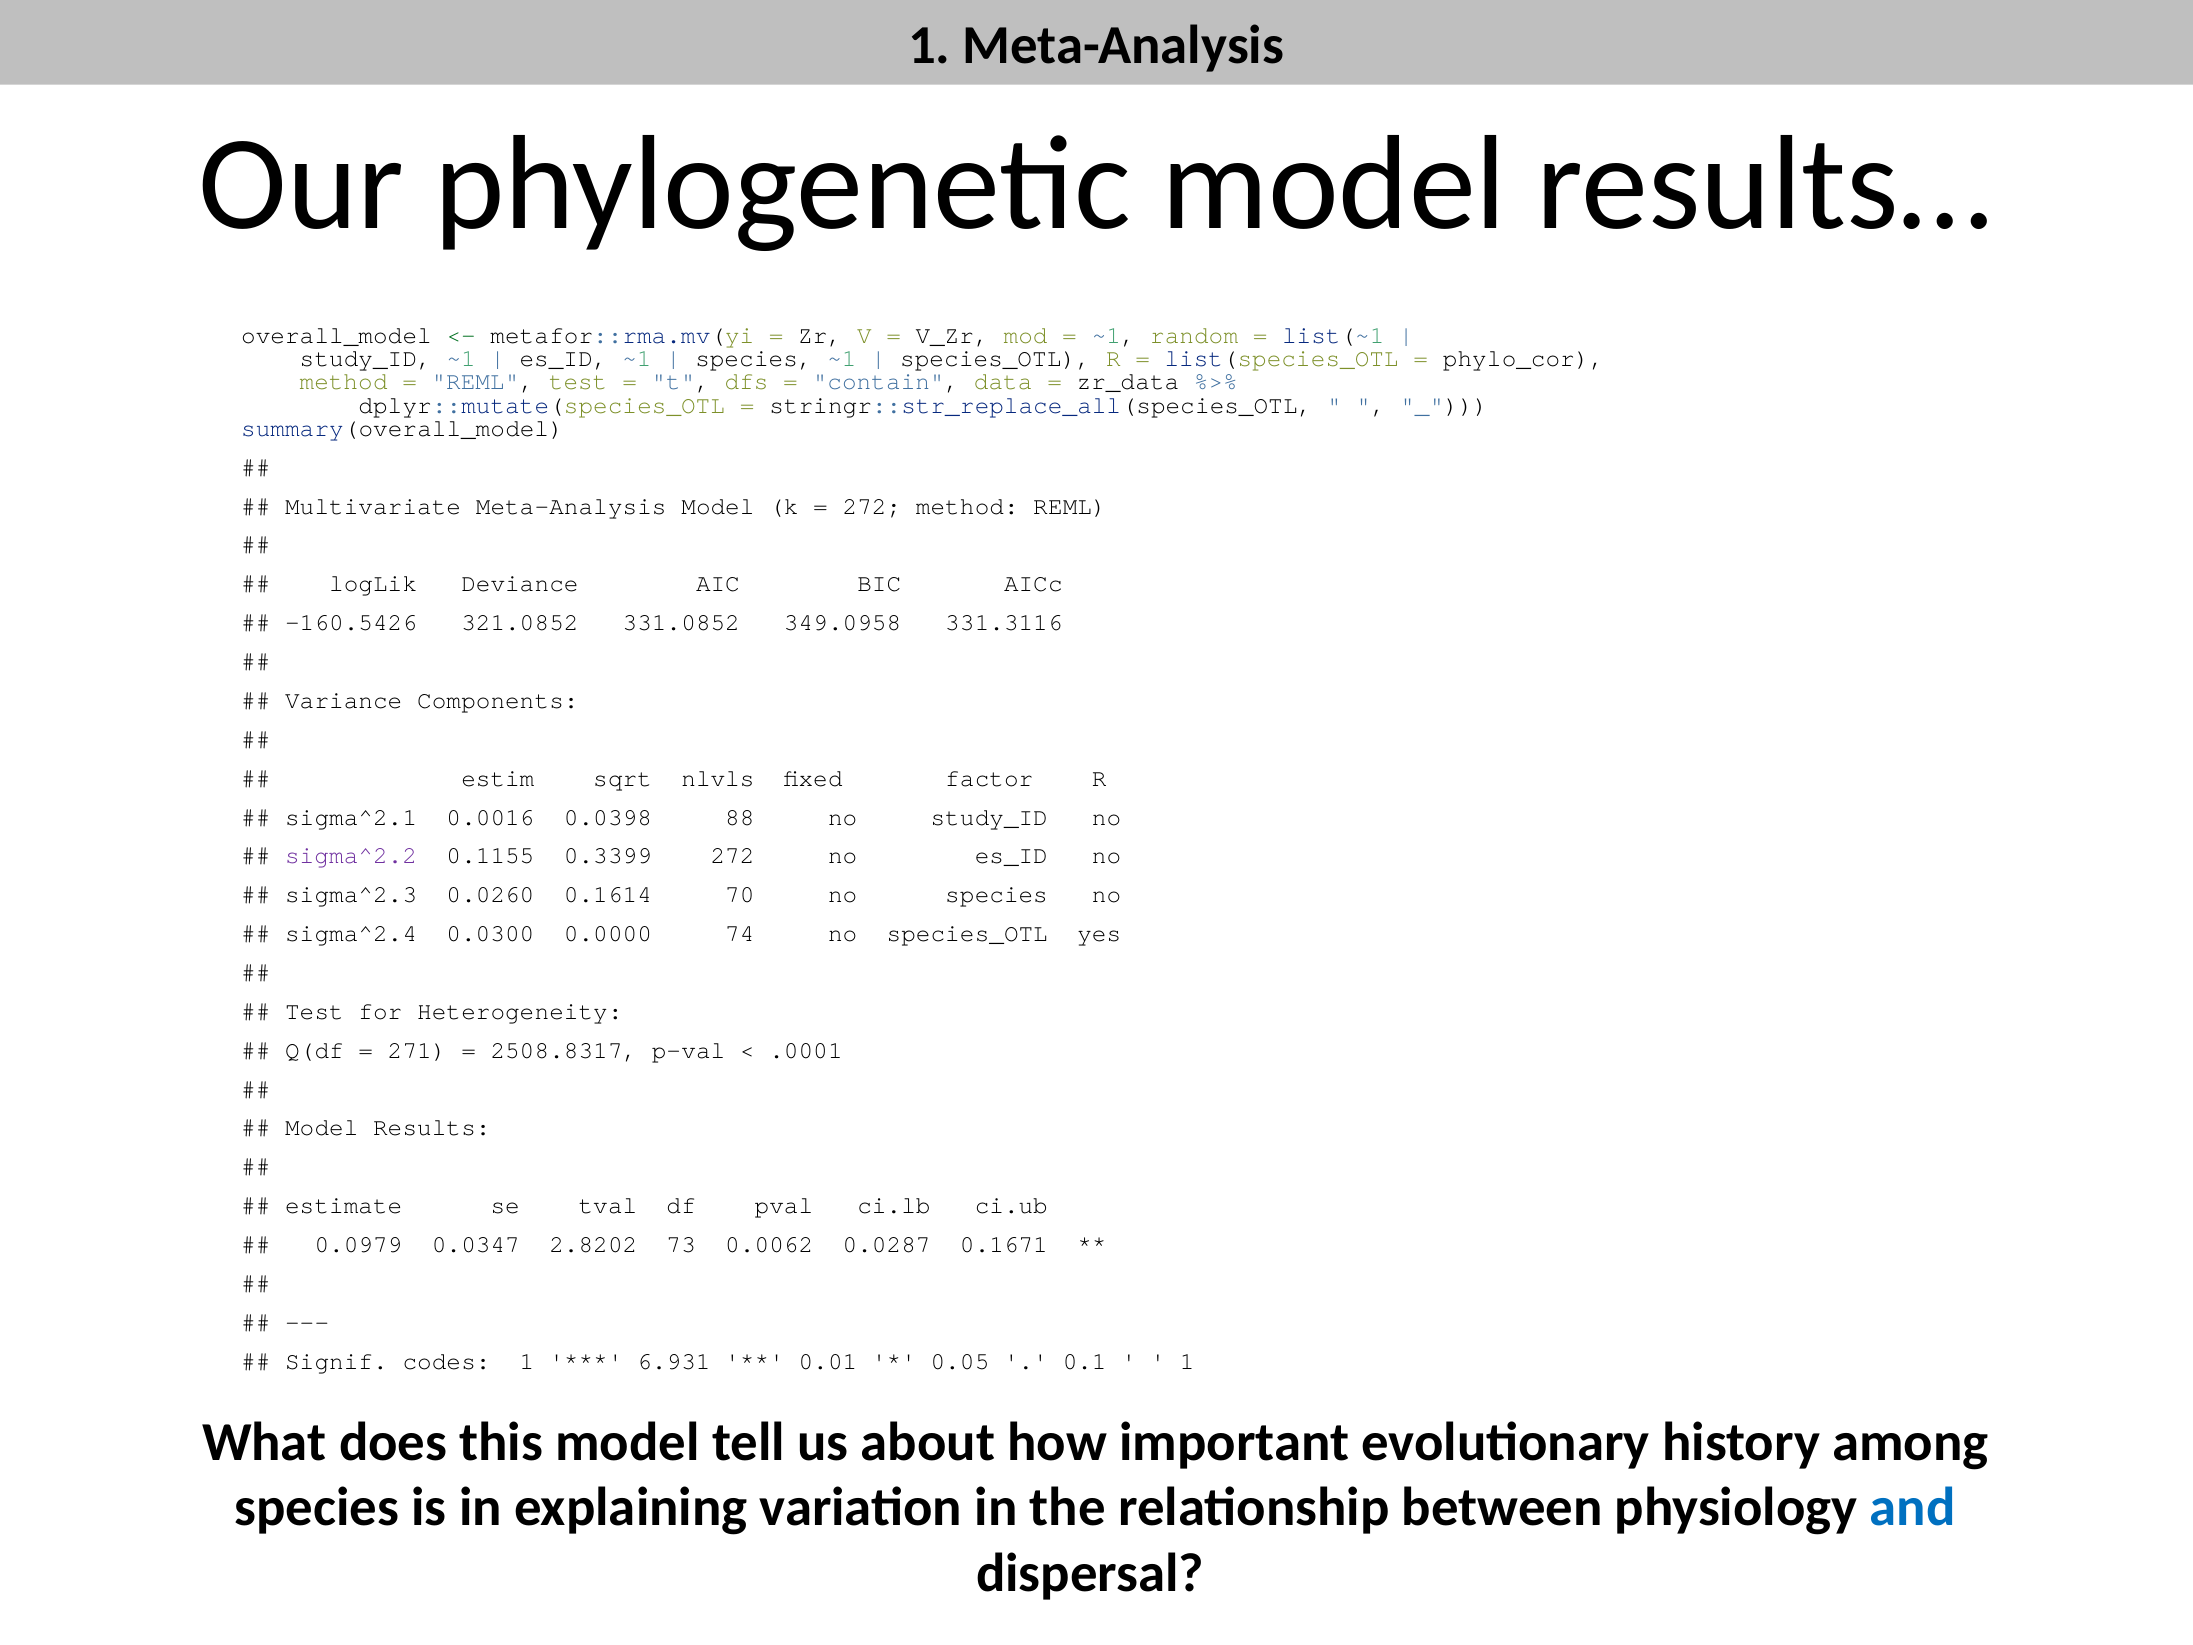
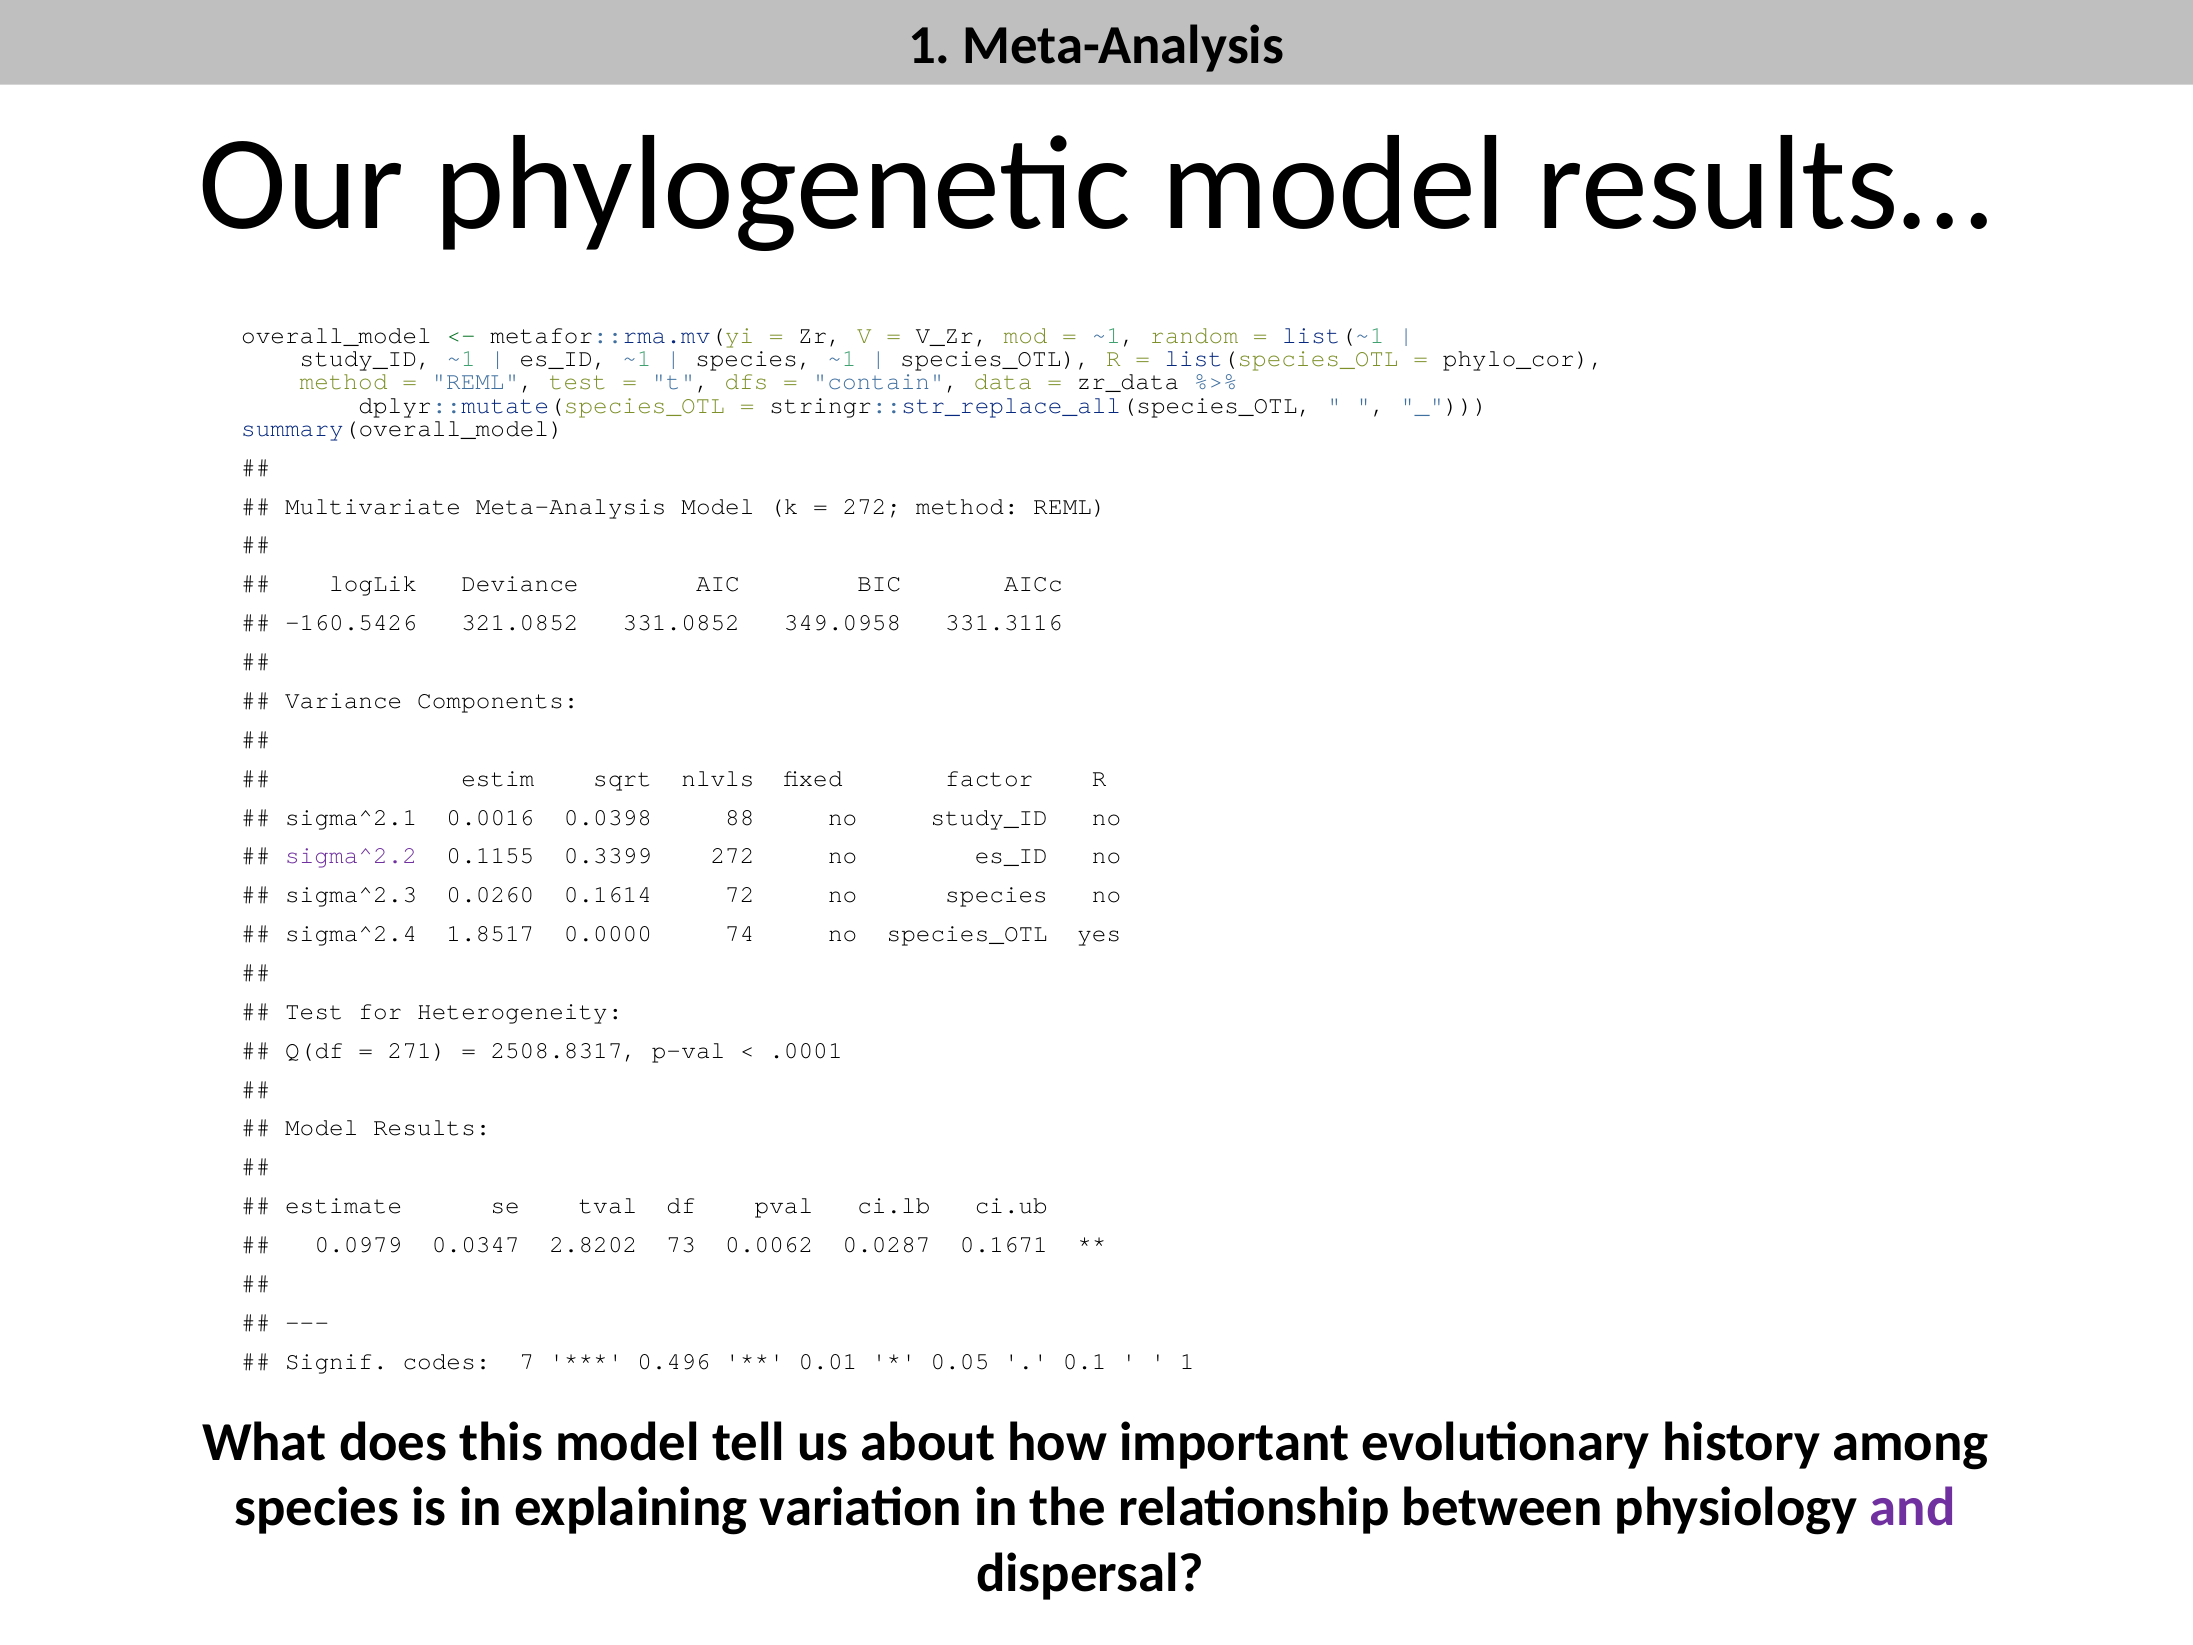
70: 70 -> 72 (740, 895)
0.0300: 0.0300 -> 1.8517 (490, 933)
codes 1: 1 -> 7 (527, 1361)
6.931: 6.931 -> 0.496 (674, 1361)
and colour: blue -> purple (1913, 1508)
